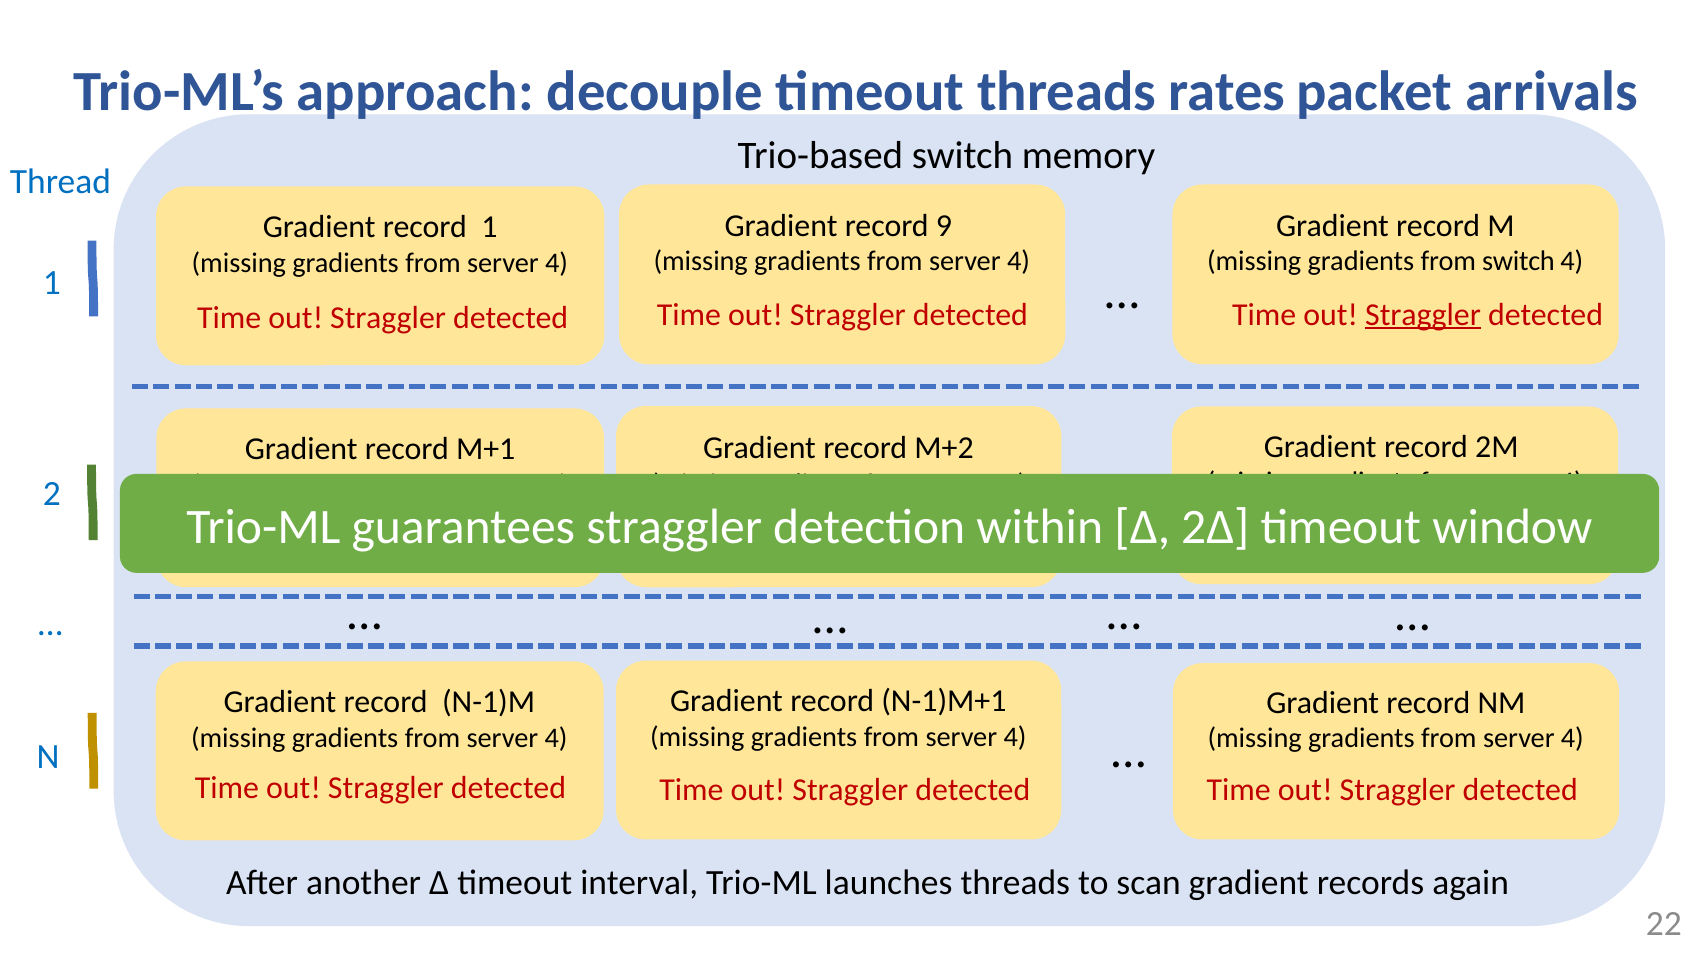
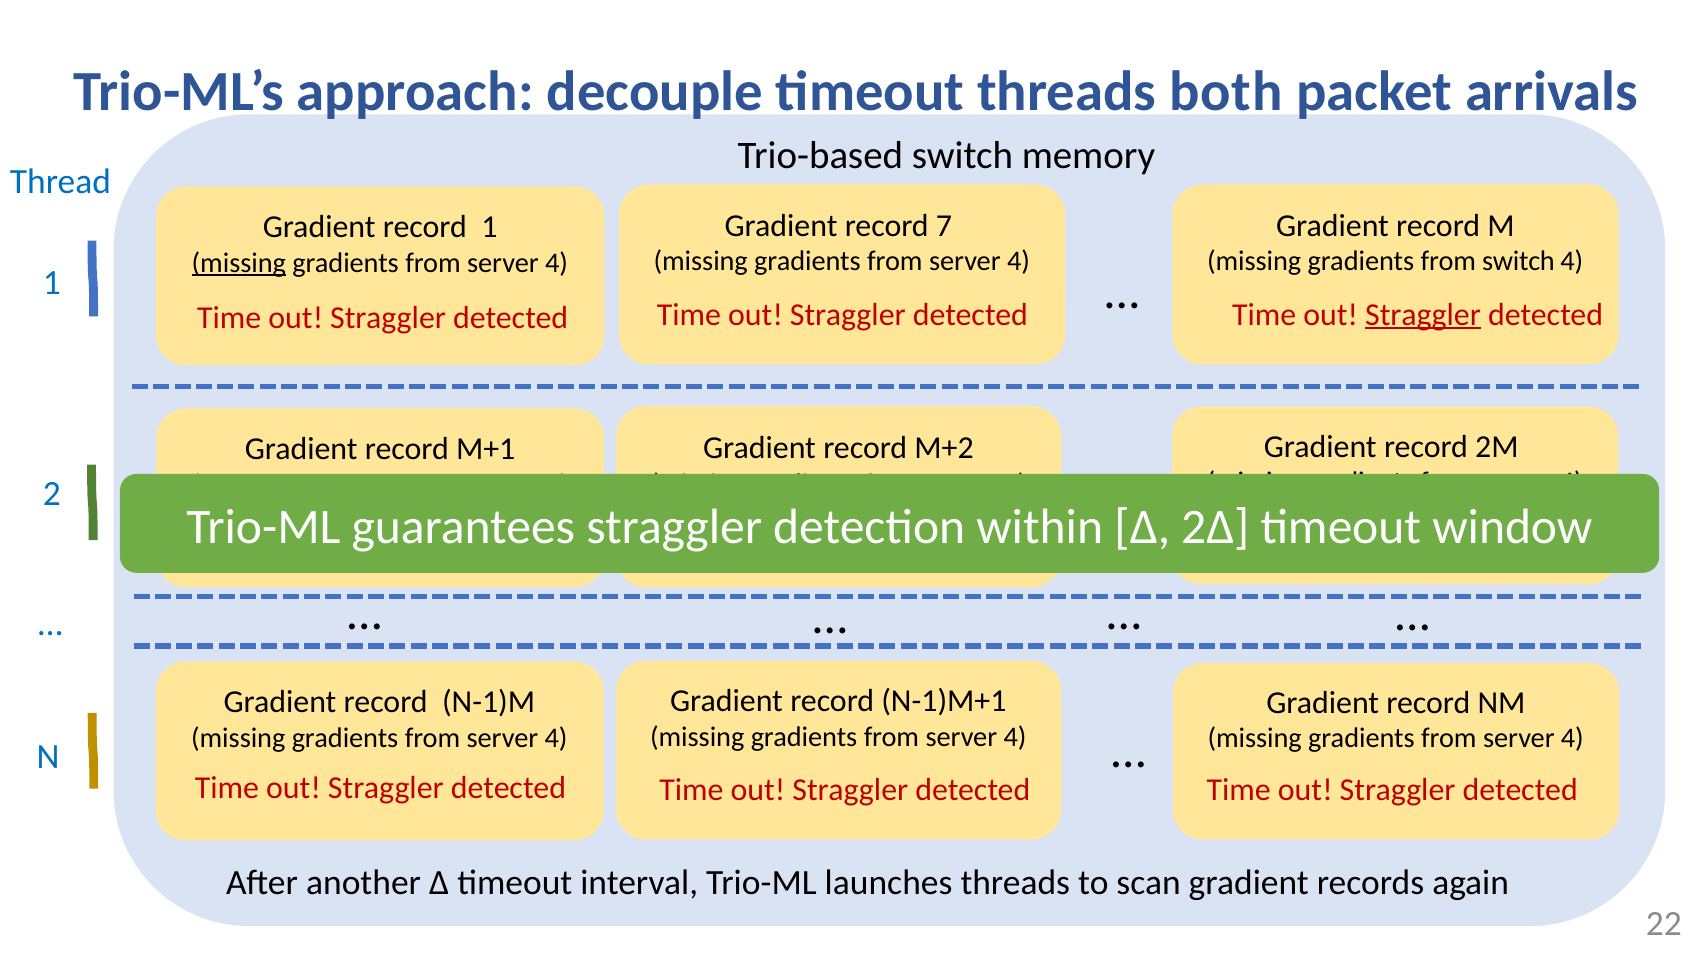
rates: rates -> both (1226, 92)
9: 9 -> 7 (944, 226)
missing underline: none -> present (239, 263)
